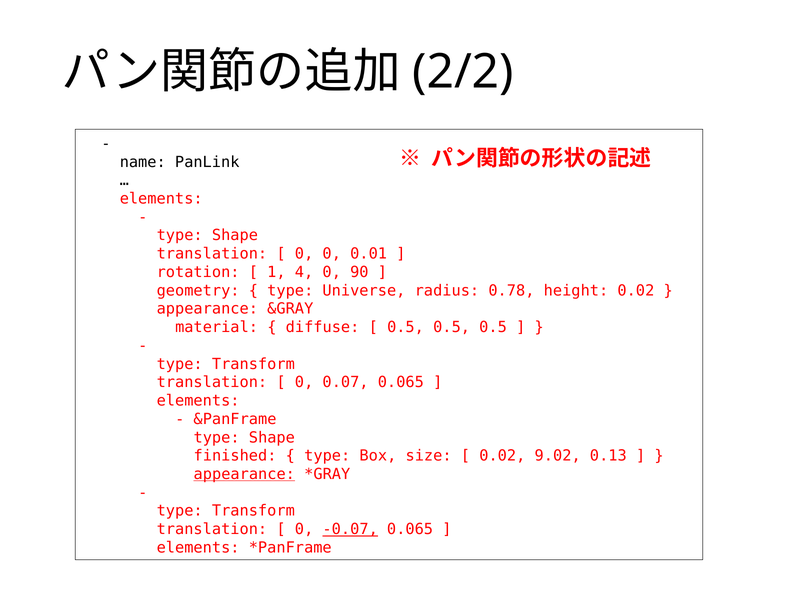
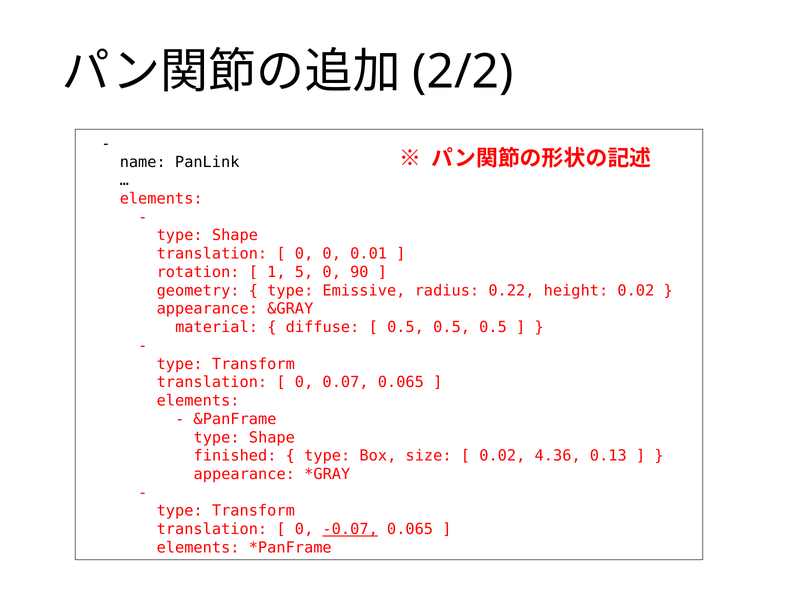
4: 4 -> 5 (304, 272)
Universe: Universe -> Emissive (364, 290)
0.78: 0.78 -> 0.22 (511, 290)
9.02: 9.02 -> 4.36 (558, 455)
appearance underline: present -> none (244, 474)
